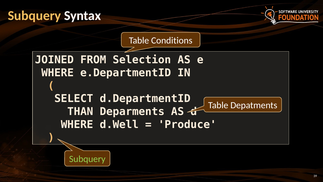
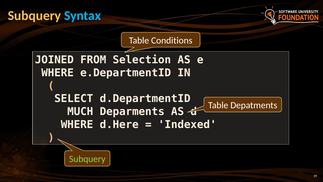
Syntax colour: white -> light blue (82, 16)
THAN: THAN -> MUCH (80, 111)
d.Well: d.Well -> d.Here (119, 124)
Produce: Produce -> Indexed (187, 124)
